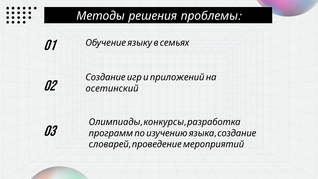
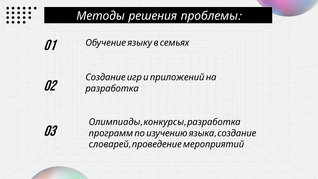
осетинский: осетинский -> разработка (112, 88)
